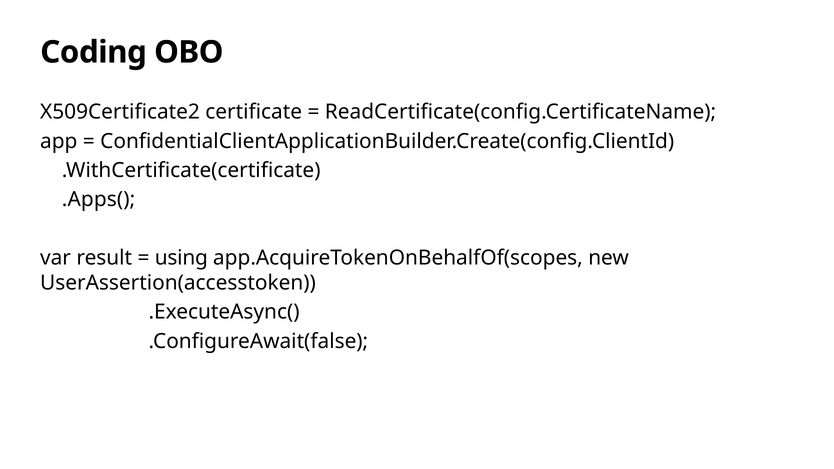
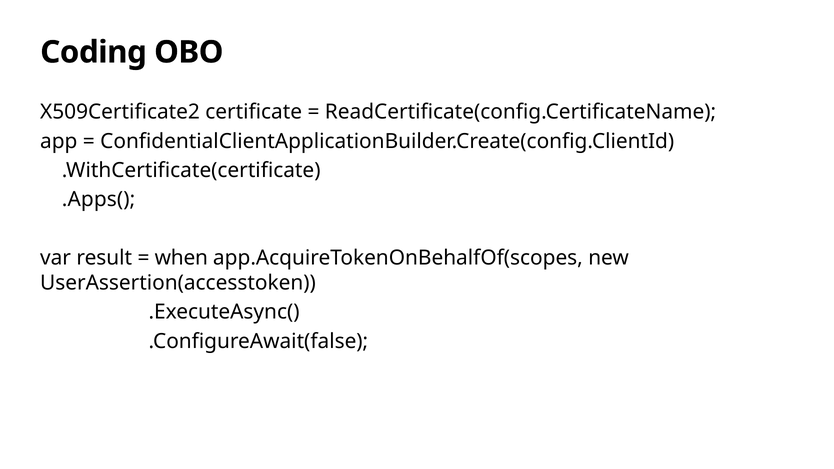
using: using -> when (181, 258)
